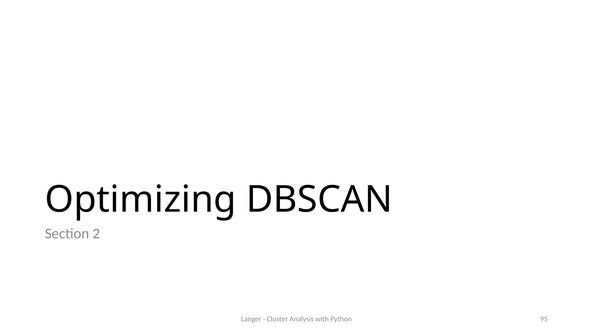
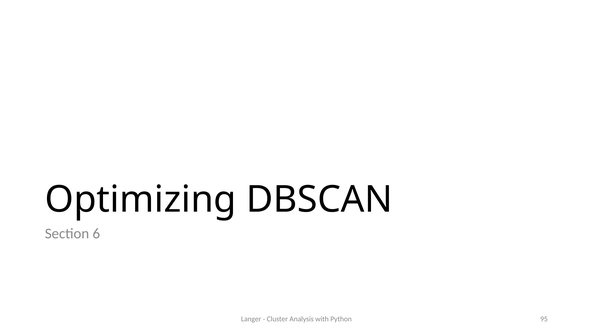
2: 2 -> 6 (96, 233)
